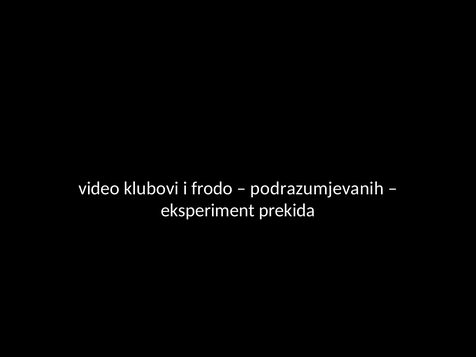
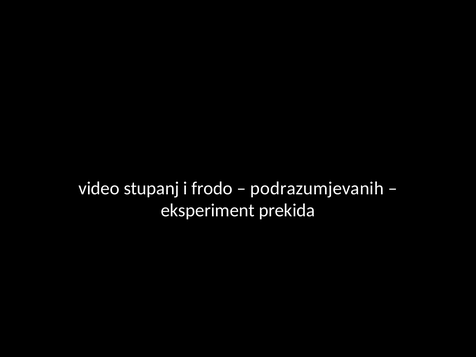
klubovi: klubovi -> stupanj (151, 188)
